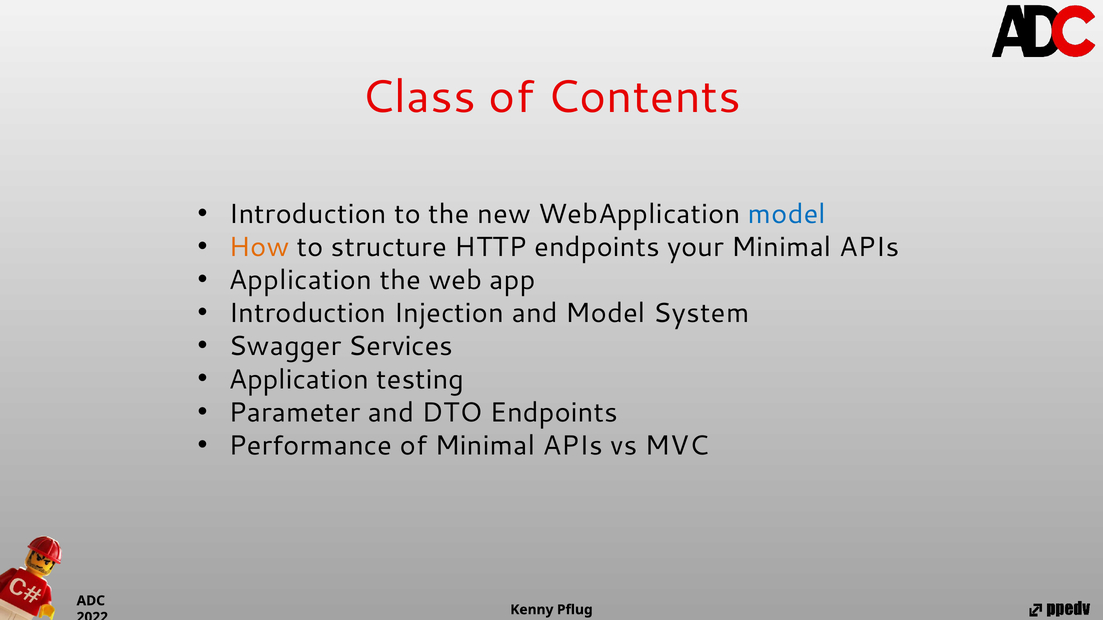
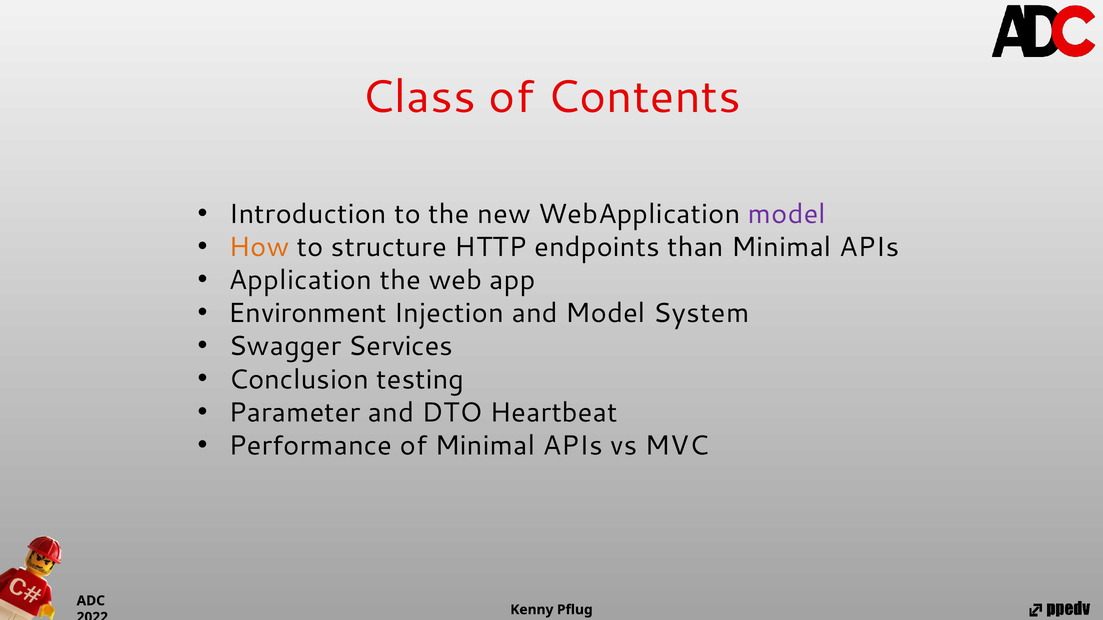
model colour: blue -> purple (787, 214)
your: your -> than (695, 247)
Introduction: Introduction -> Environment (308, 313)
Application: Application -> Conclusion (299, 380)
DTO Endpoints: Endpoints -> Heartbeat (554, 413)
